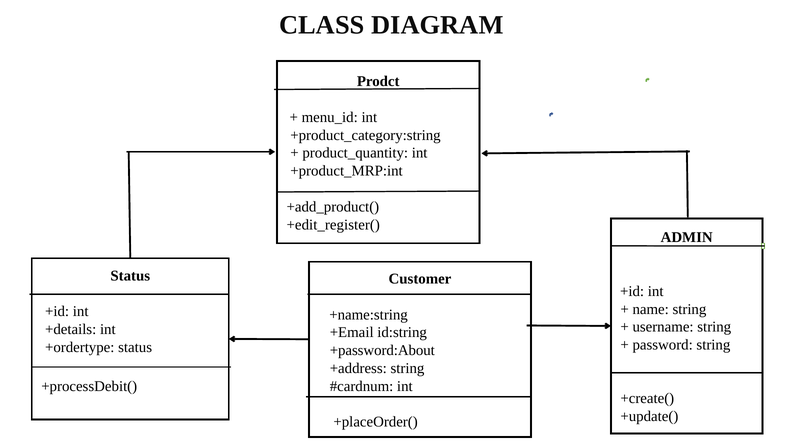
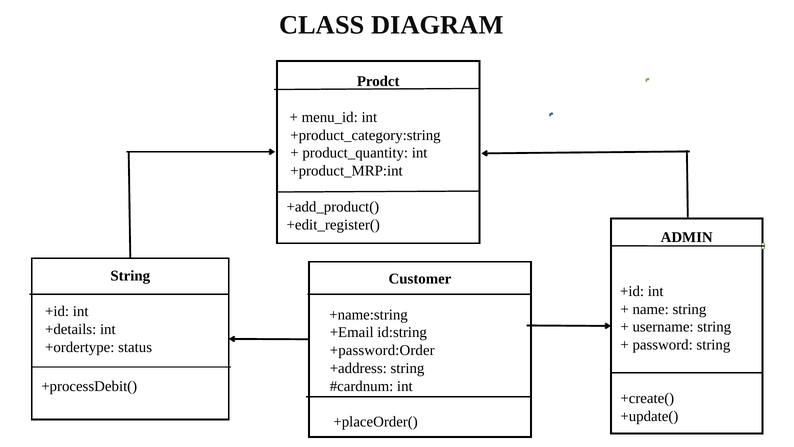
Status: Status -> String (130, 275)
+password:About: +password:About -> +password:Order (382, 350)
